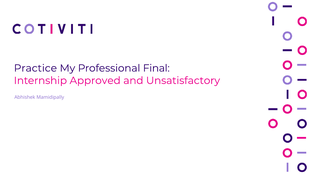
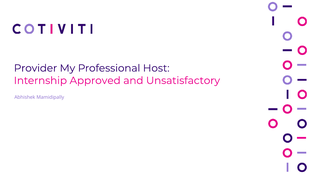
Practice: Practice -> Provider (36, 68)
Final: Final -> Host (156, 68)
